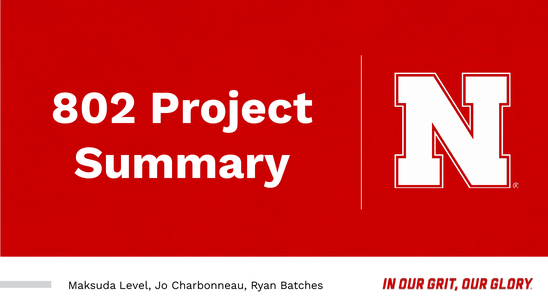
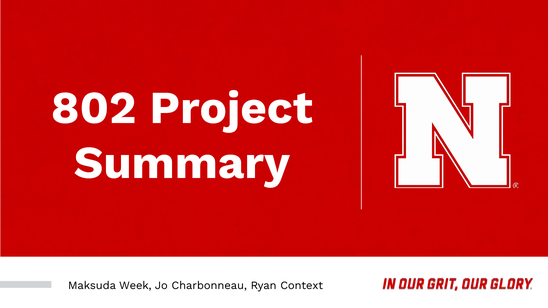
Level: Level -> Week (135, 286)
Batches: Batches -> Context (302, 286)
